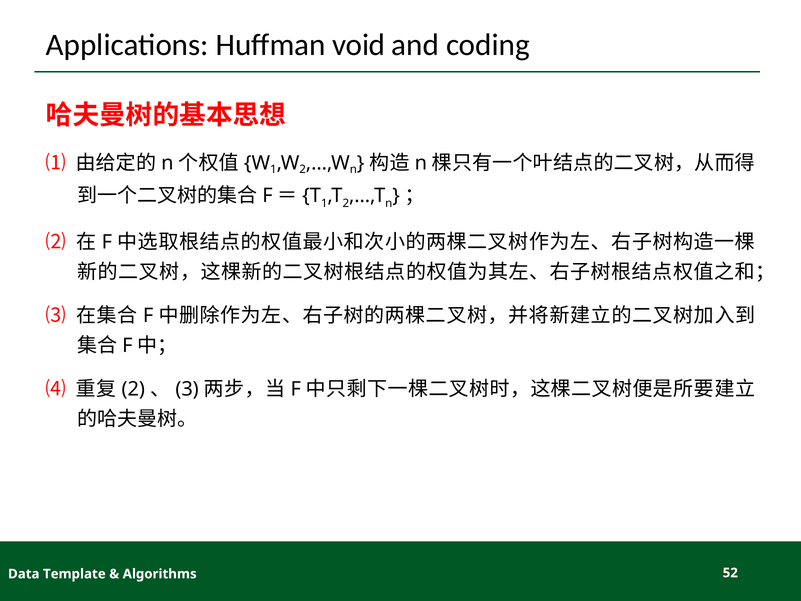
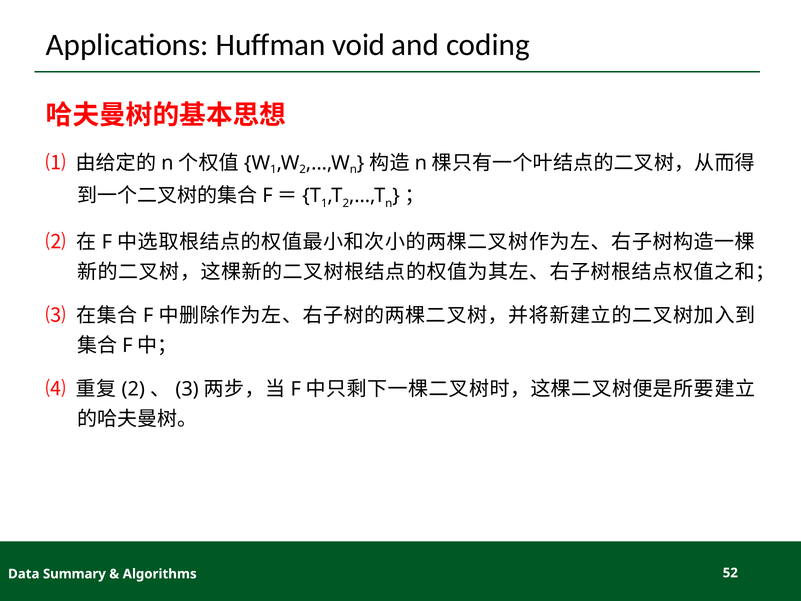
Template: Template -> Summary (74, 574)
